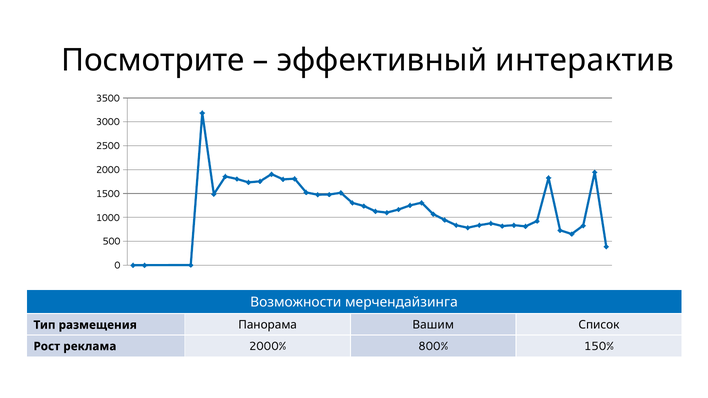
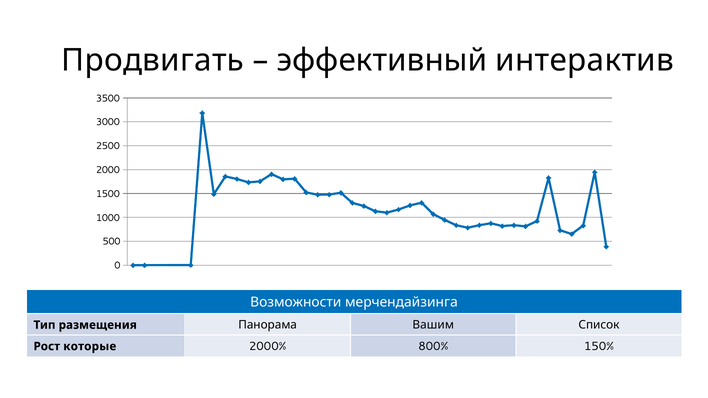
Посмотрите: Посмотрите -> Продвигать (153, 60)
реклама: реклама -> которые (90, 347)
